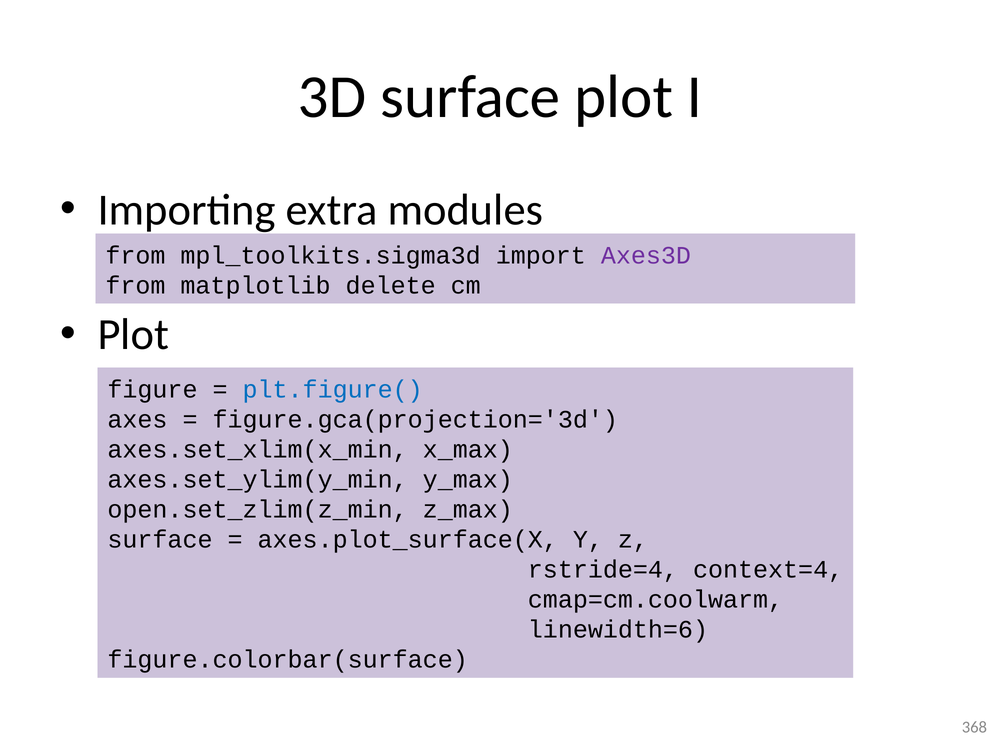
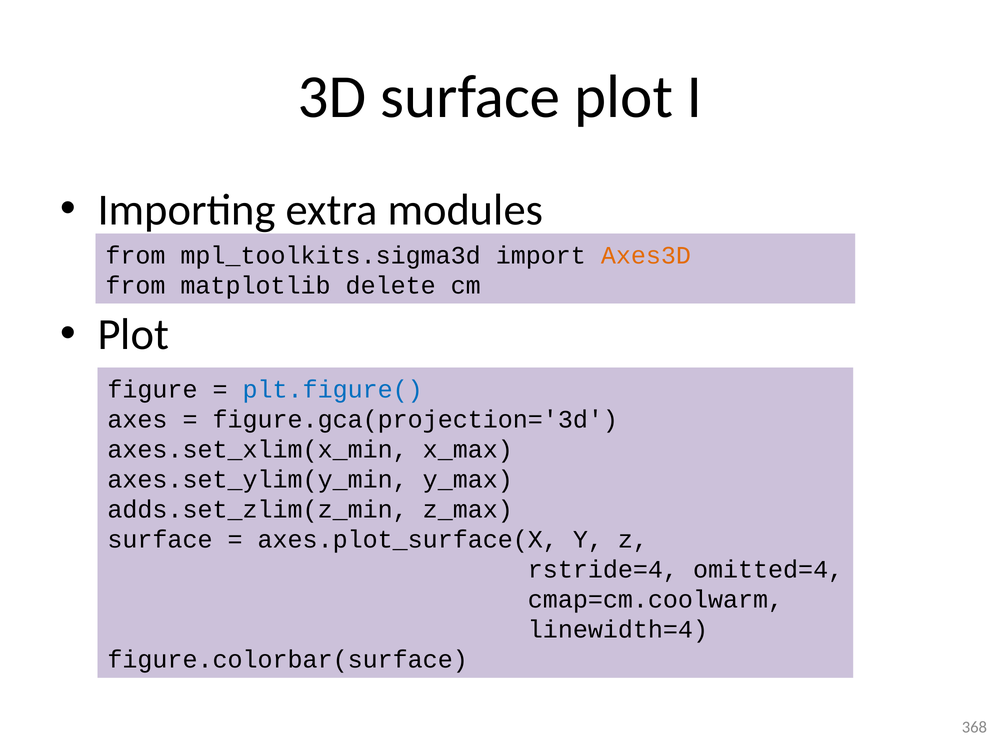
Axes3D colour: purple -> orange (646, 255)
open.set_zlim(z_min: open.set_zlim(z_min -> adds.set_zlim(z_min (258, 509)
context=4: context=4 -> omitted=4 (768, 569)
linewidth=6: linewidth=6 -> linewidth=4 (618, 629)
